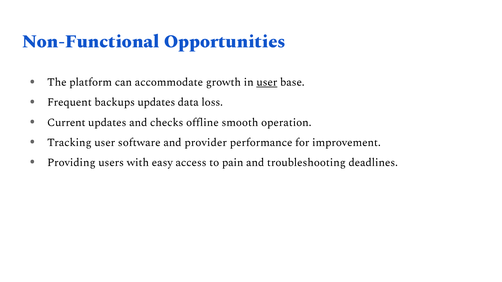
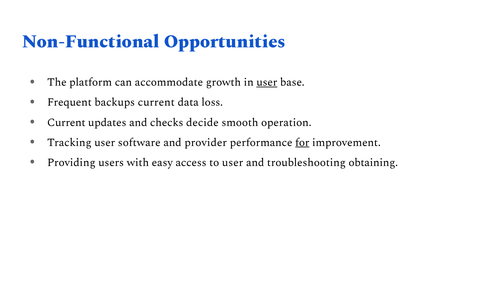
backups updates: updates -> current (156, 102)
offline: offline -> decide (202, 122)
for underline: none -> present (302, 143)
to pain: pain -> user (233, 163)
deadlines: deadlines -> obtaining (373, 163)
